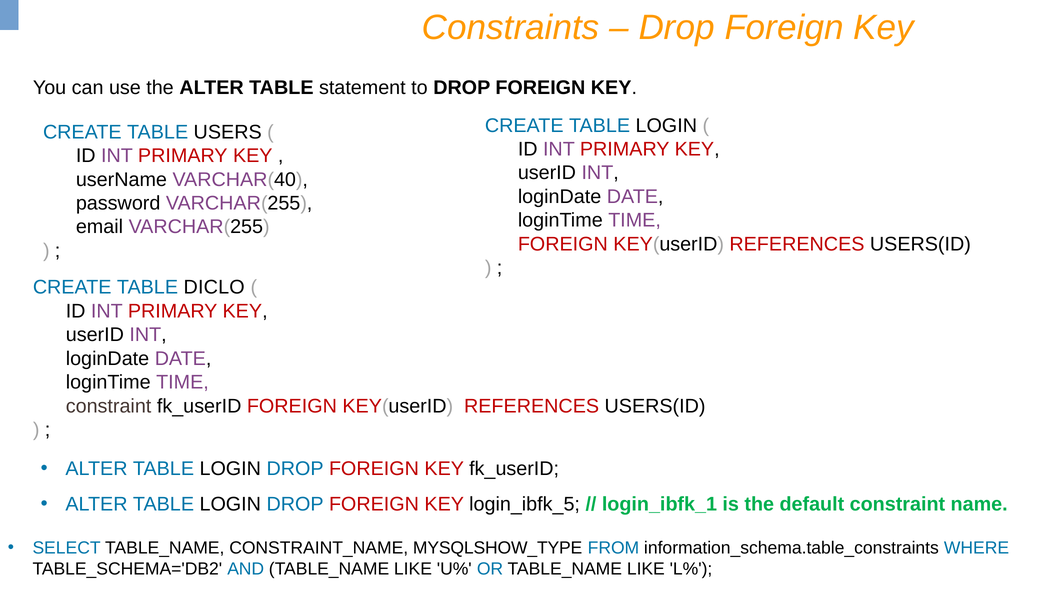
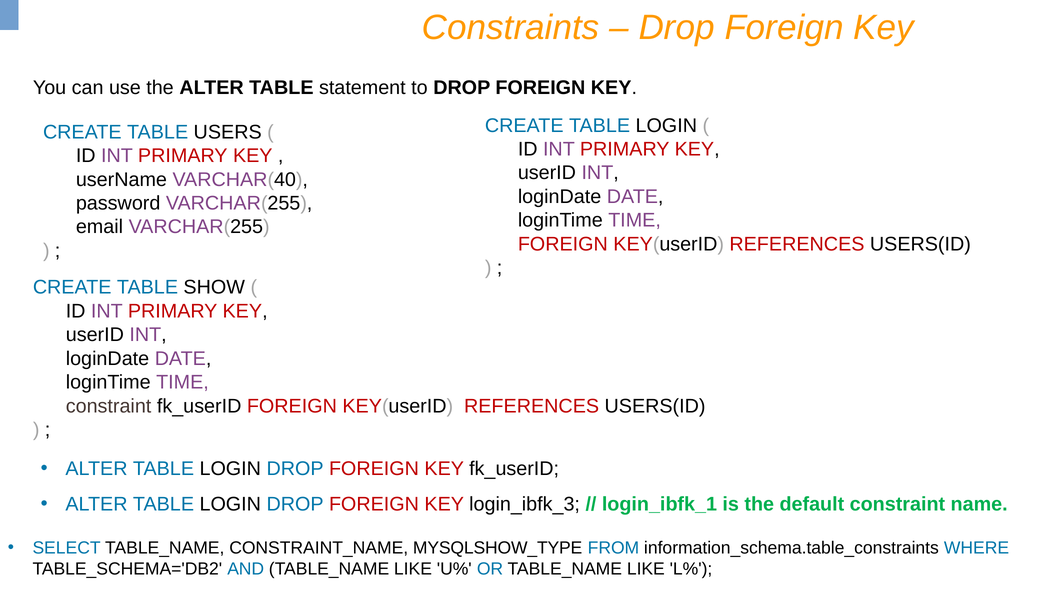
DICLO: DICLO -> SHOW (214, 287)
login_ibfk_5: login_ibfk_5 -> login_ibfk_3 (525, 504)
